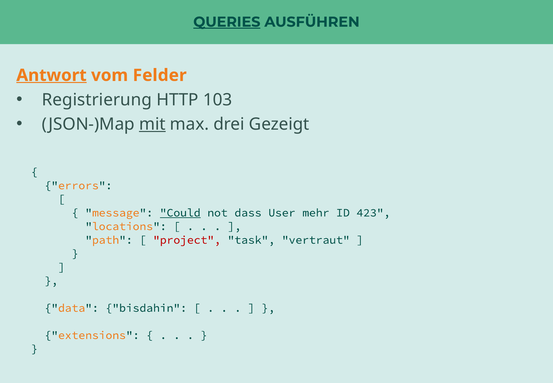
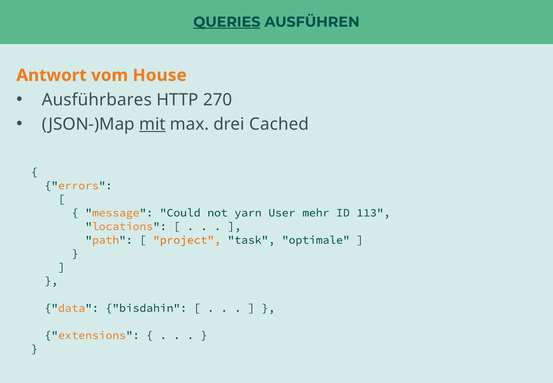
Antwort underline: present -> none (52, 75)
Felder: Felder -> House (160, 75)
Registrierung: Registrierung -> Ausführbares (97, 100)
103: 103 -> 270 (218, 100)
Gezeigt: Gezeigt -> Cached (279, 124)
Could underline: present -> none (180, 213)
dass: dass -> yarn (248, 213)
423: 423 -> 113 (373, 213)
project colour: red -> orange (187, 240)
vertraut: vertraut -> optimale (316, 240)
